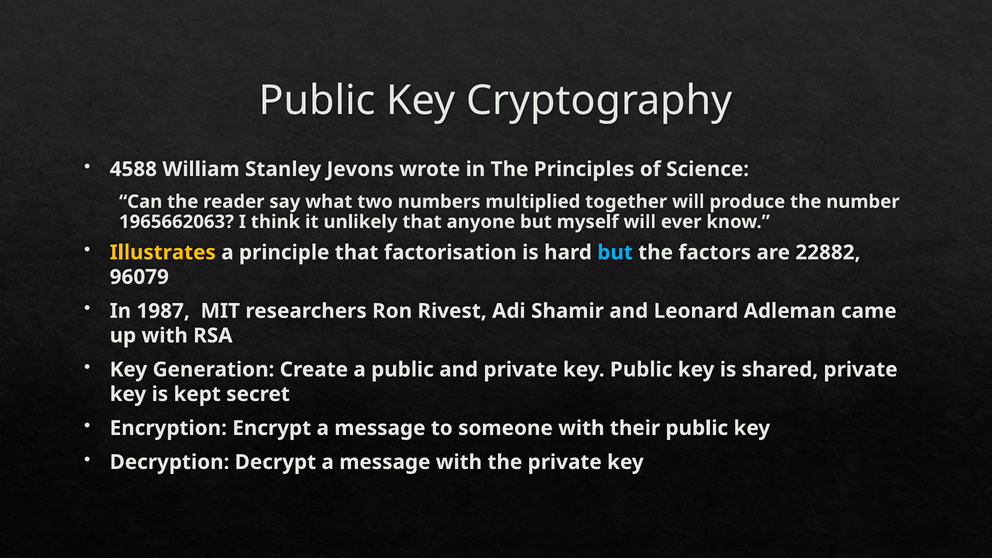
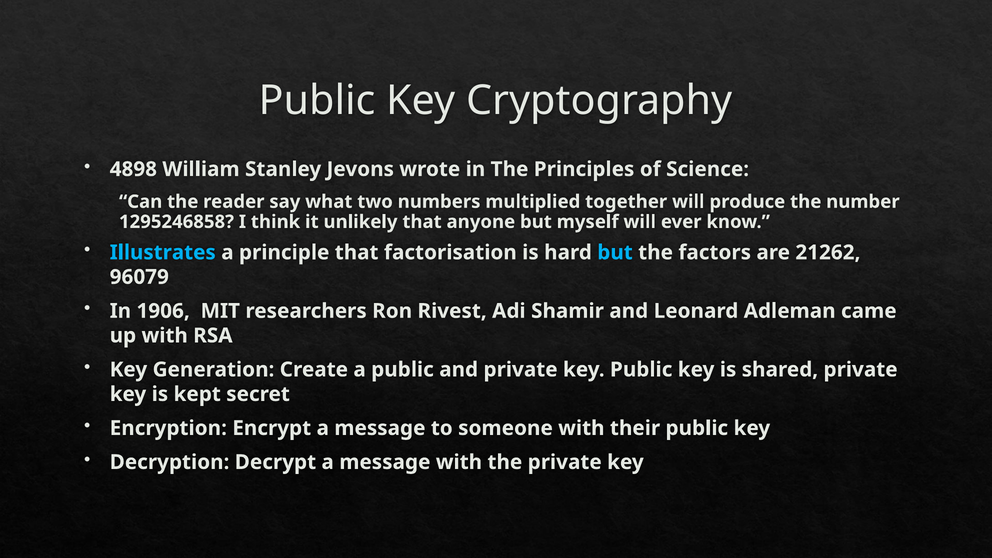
4588: 4588 -> 4898 (133, 169)
1965662063: 1965662063 -> 1295246858 (176, 222)
Illustrates colour: yellow -> light blue (163, 252)
22882: 22882 -> 21262 (828, 252)
1987: 1987 -> 1906 (163, 311)
